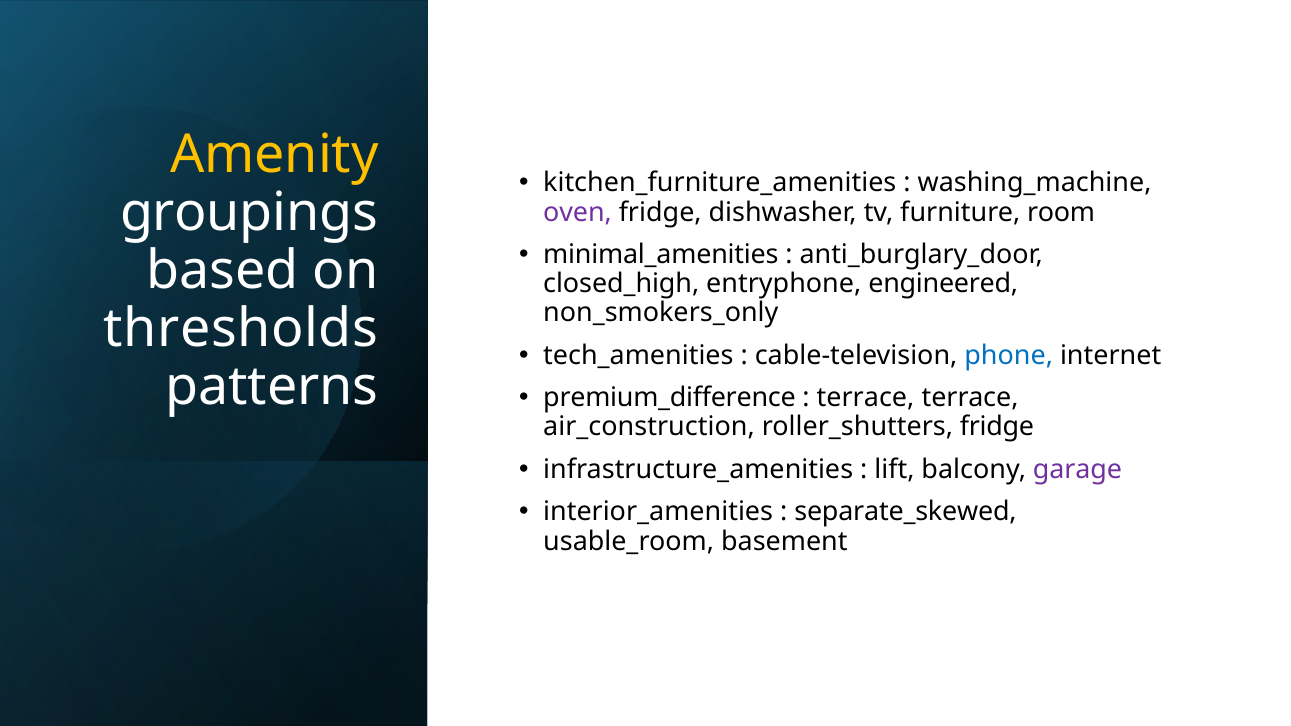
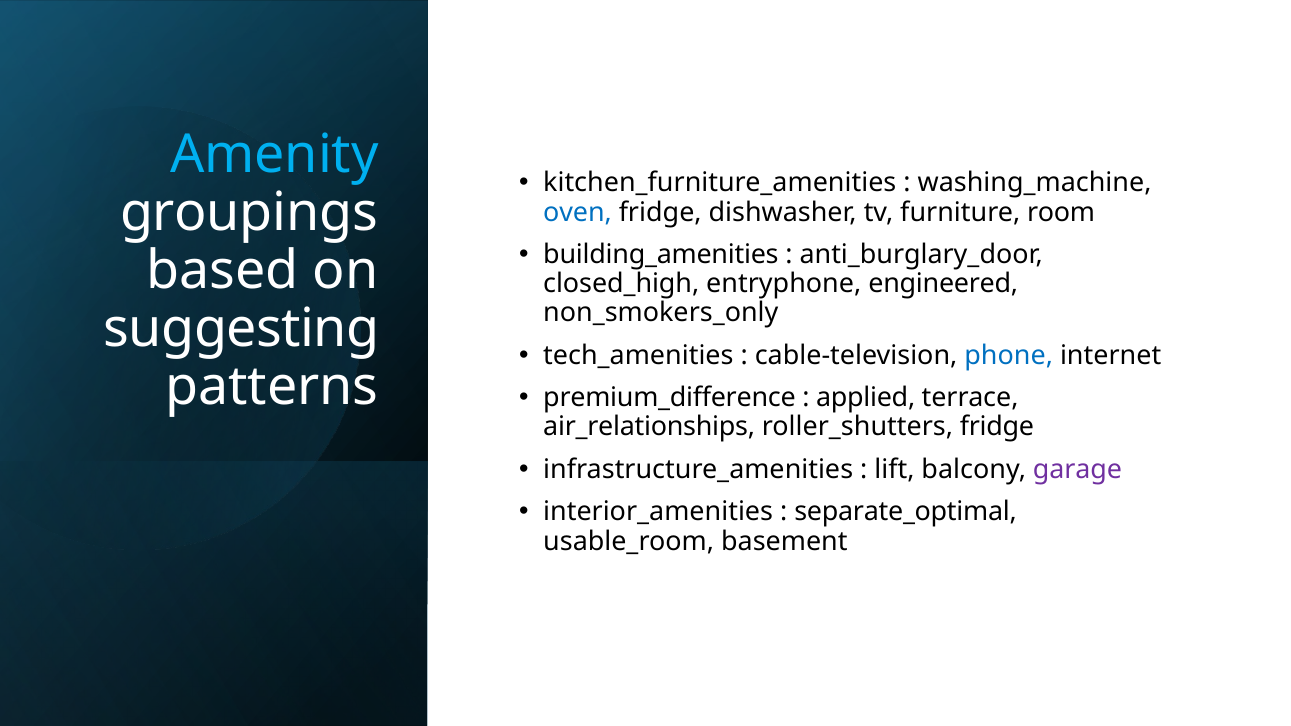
Amenity colour: yellow -> light blue (274, 154)
oven colour: purple -> blue (577, 212)
minimal_amenities: minimal_amenities -> building_amenities (661, 255)
thresholds: thresholds -> suggesting (242, 329)
terrace: terrace -> applied (866, 398)
air_construction: air_construction -> air_relationships (649, 427)
separate_skewed: separate_skewed -> separate_optimal (906, 512)
